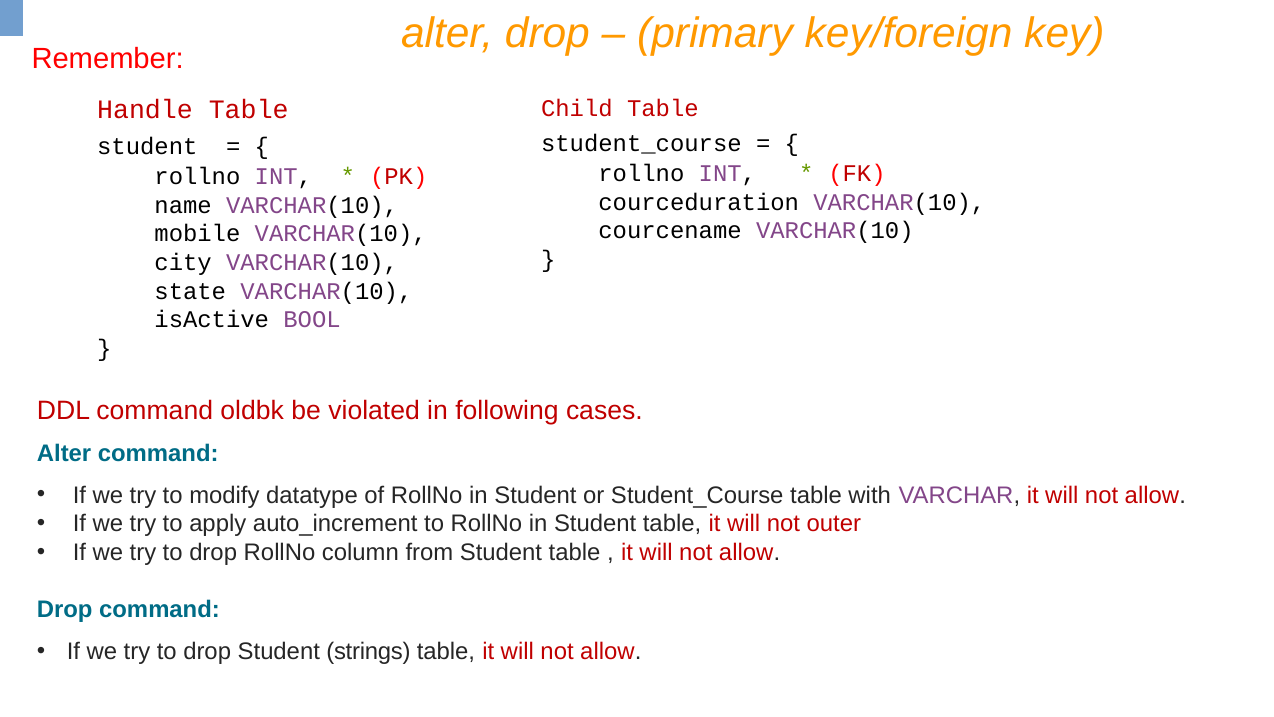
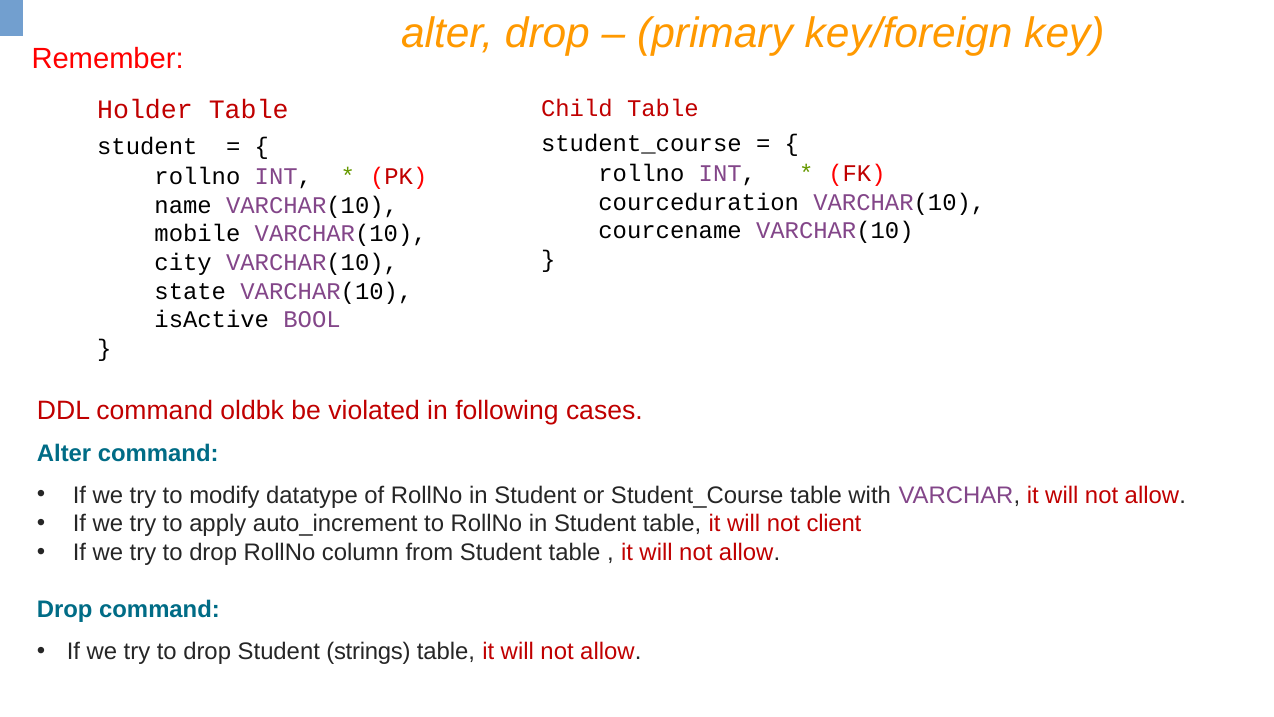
Handle: Handle -> Holder (145, 110)
outer: outer -> client (834, 524)
